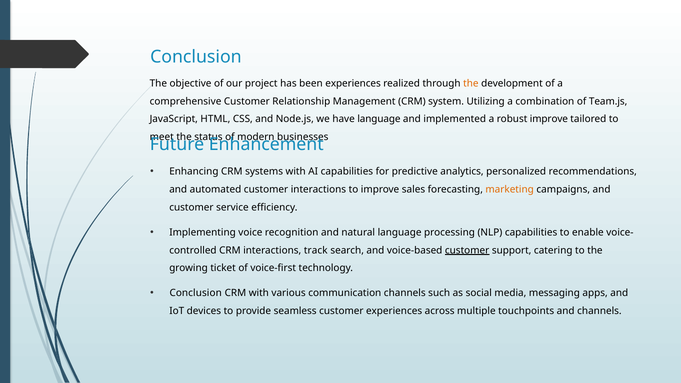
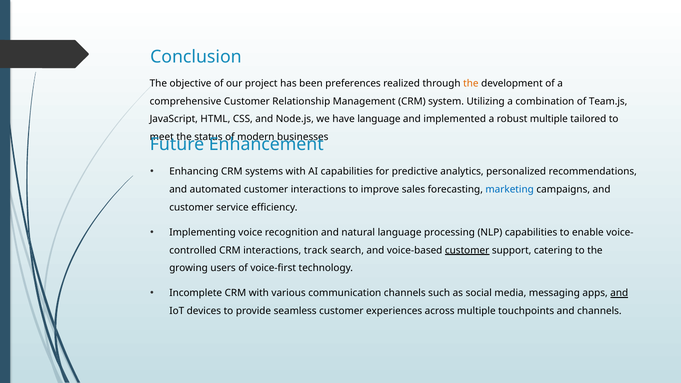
been experiences: experiences -> preferences (353, 83)
robust improve: improve -> multiple (549, 119)
marketing colour: orange -> blue (510, 189)
ticket: ticket -> users (223, 268)
Conclusion: Conclusion -> Incomplete (196, 293)
and underline: none -> present (619, 293)
